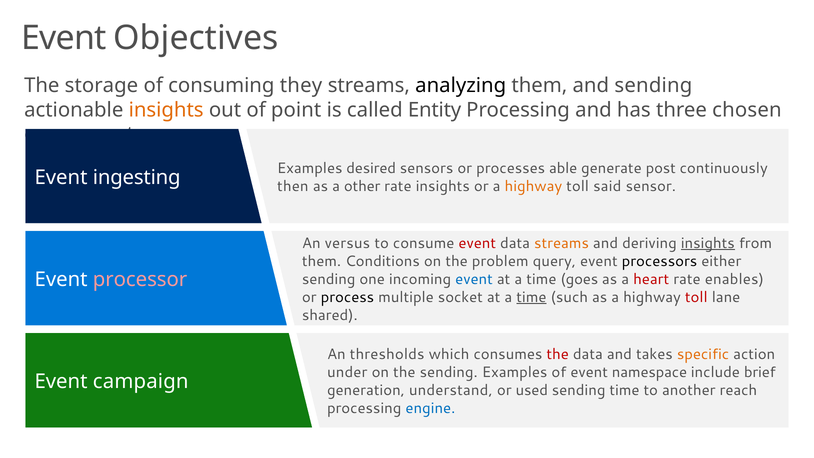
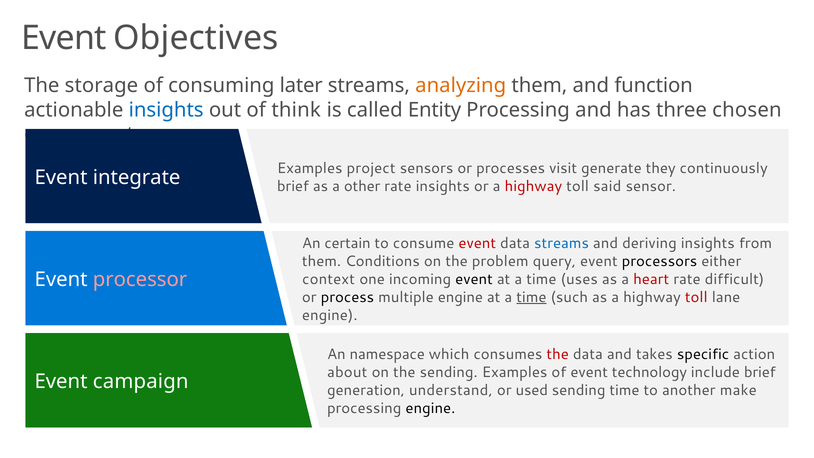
they: they -> later (301, 85)
analyzing colour: black -> orange (461, 85)
and sending: sending -> function (654, 85)
insights colour: orange -> blue (166, 110)
point: point -> think (296, 110)
desired: desired -> project (371, 168)
able: able -> visit (563, 168)
post: post -> they (661, 168)
ingesting: ingesting -> integrate (137, 177)
then: then -> brief (293, 186)
highway colour: orange -> red (533, 186)
versus: versus -> certain (348, 243)
streams colour: orange -> blue (562, 243)
insights underline: present -> none (708, 243)
sending: sending -> context (329, 279)
event colour: blue -> black (474, 279)
goes: goes -> uses (579, 279)
enables: enables -> difficult (734, 279)
multiple socket: socket -> engine (460, 297)
shared: shared -> engine (330, 315)
thresholds: thresholds -> namespace (387, 354)
specific colour: orange -> black (703, 354)
under: under -> about (347, 372)
namespace: namespace -> technology (649, 372)
reach: reach -> make (738, 390)
engine colour: blue -> black (430, 408)
